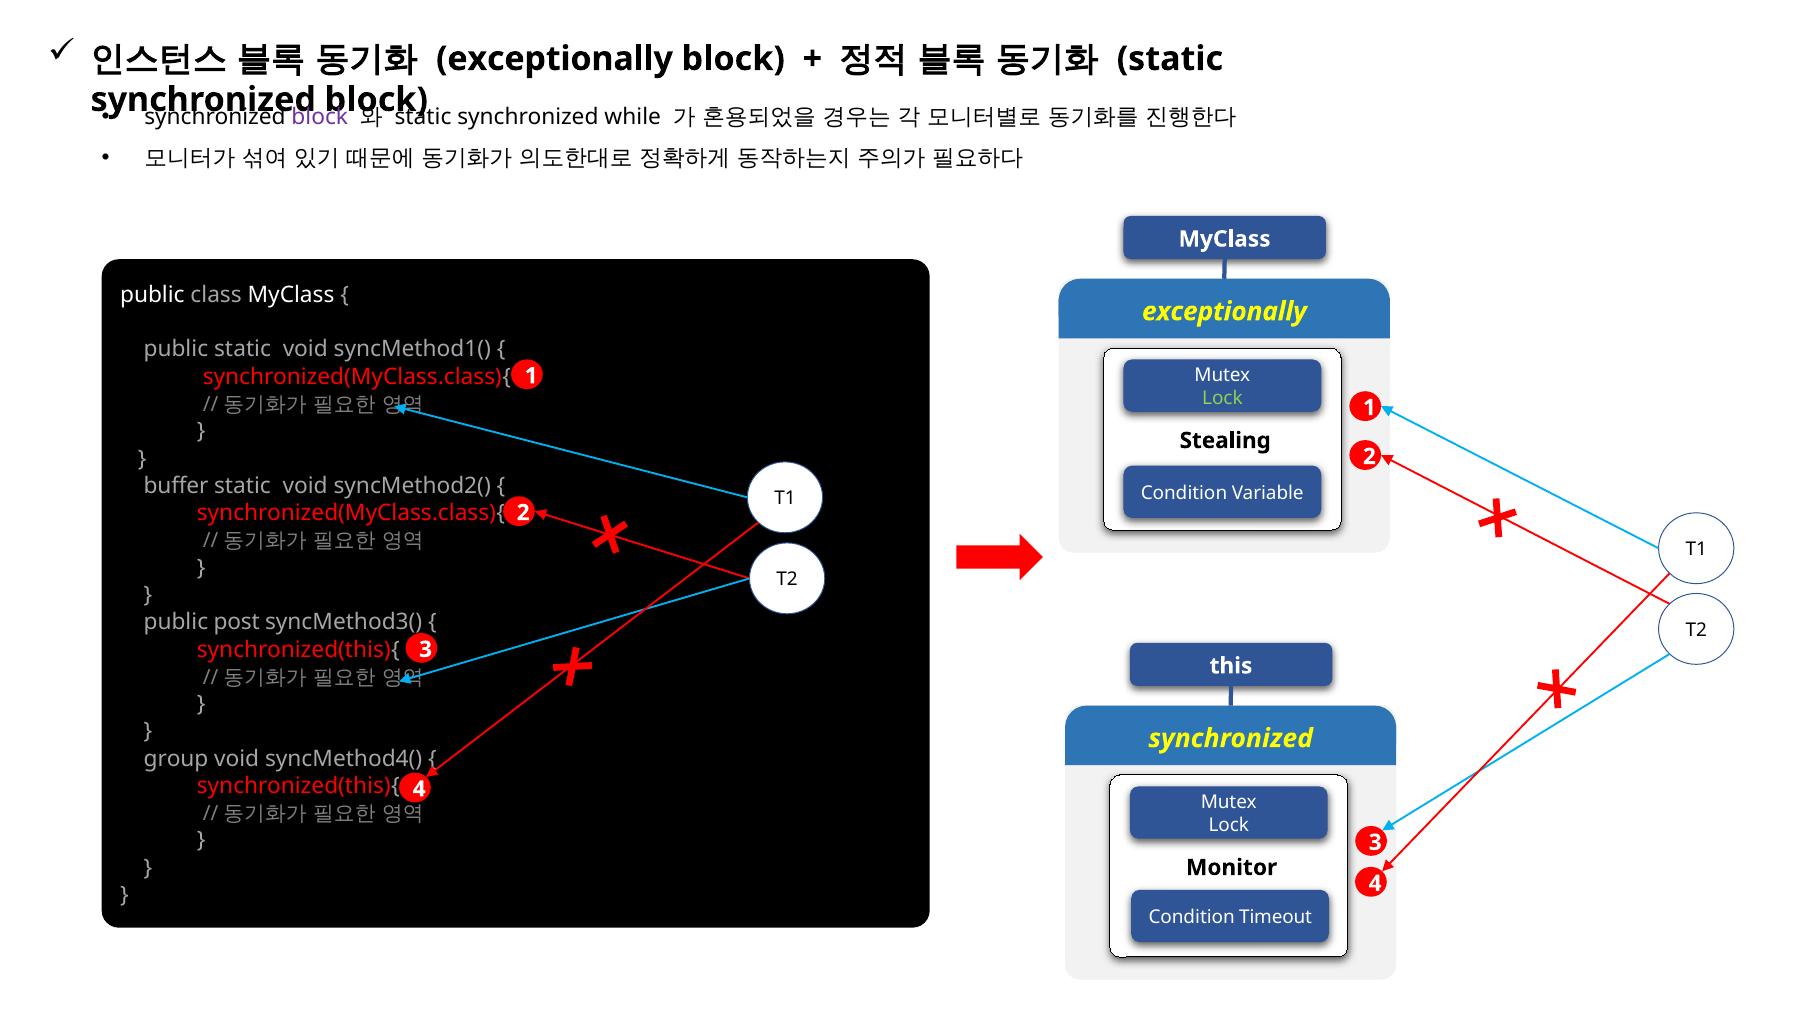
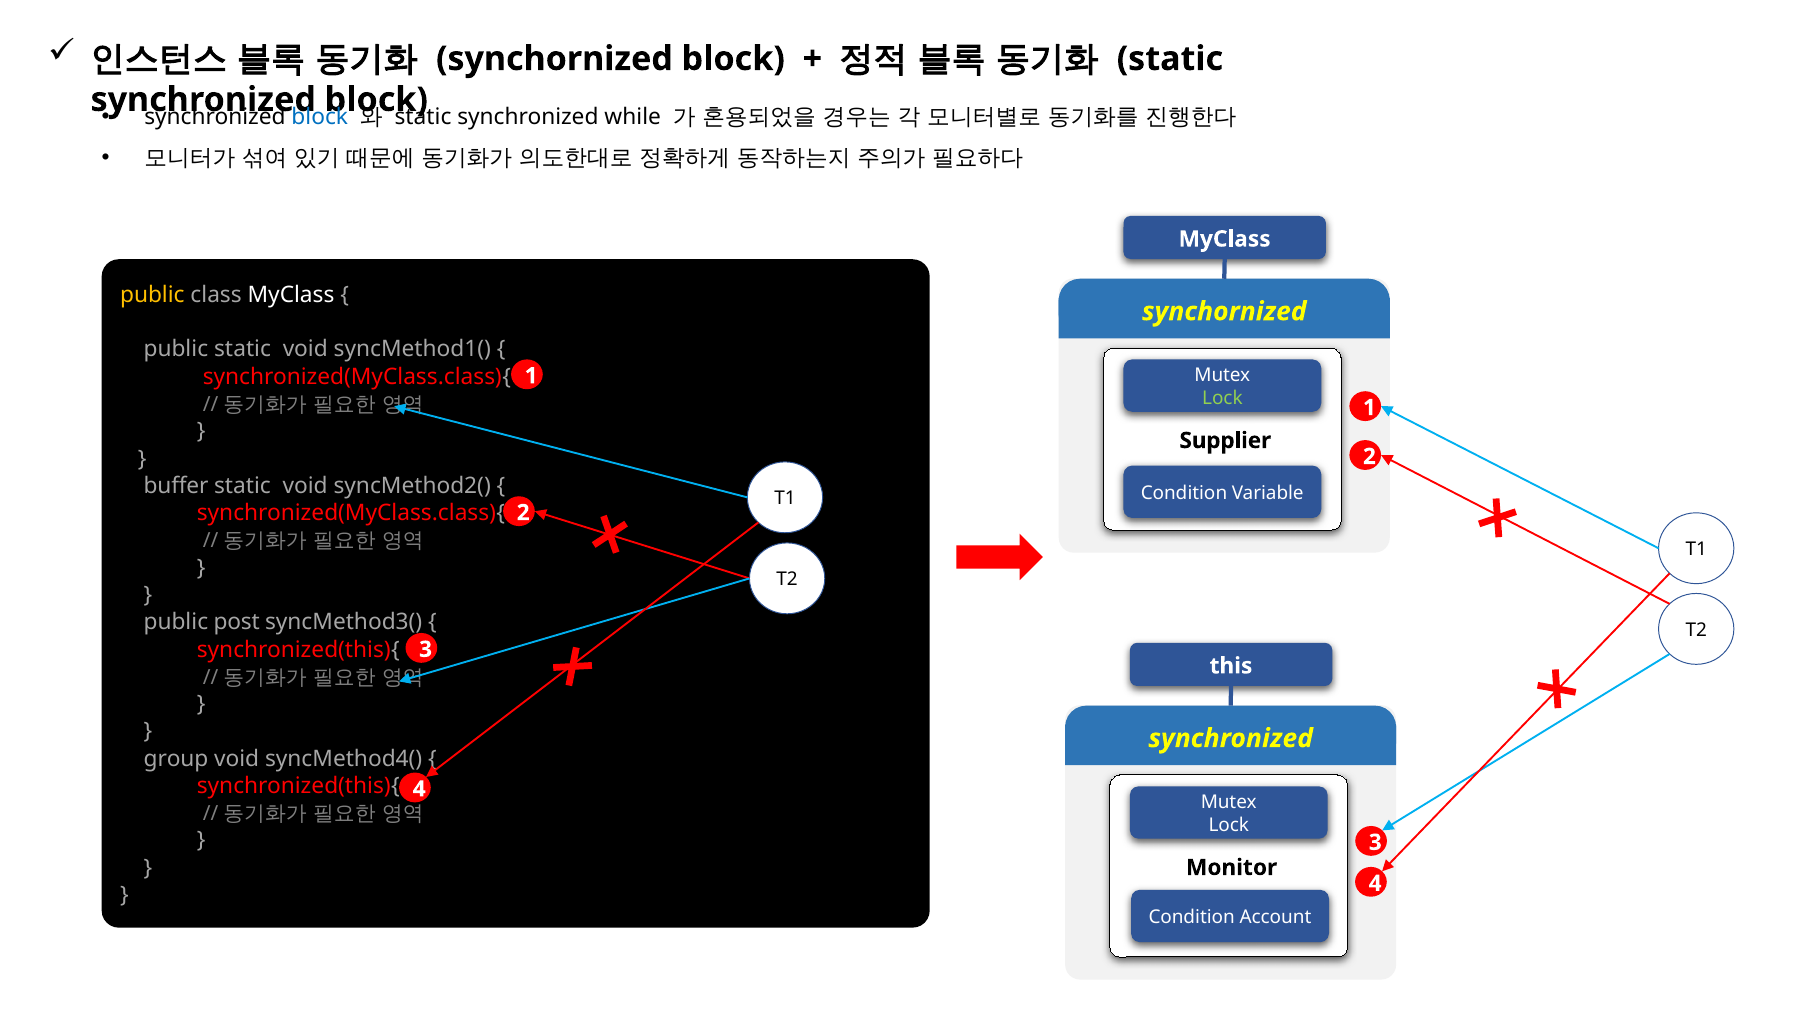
exceptionally: exceptionally -> synchornized (554, 59)
block colour: purple -> blue (320, 117)
public colour: white -> yellow (152, 295)
exceptionally: exceptionally -> synchornized (1224, 312)
Stealing: Stealing -> Supplier (1225, 441)
Timeout: Timeout -> Account (1275, 917)
